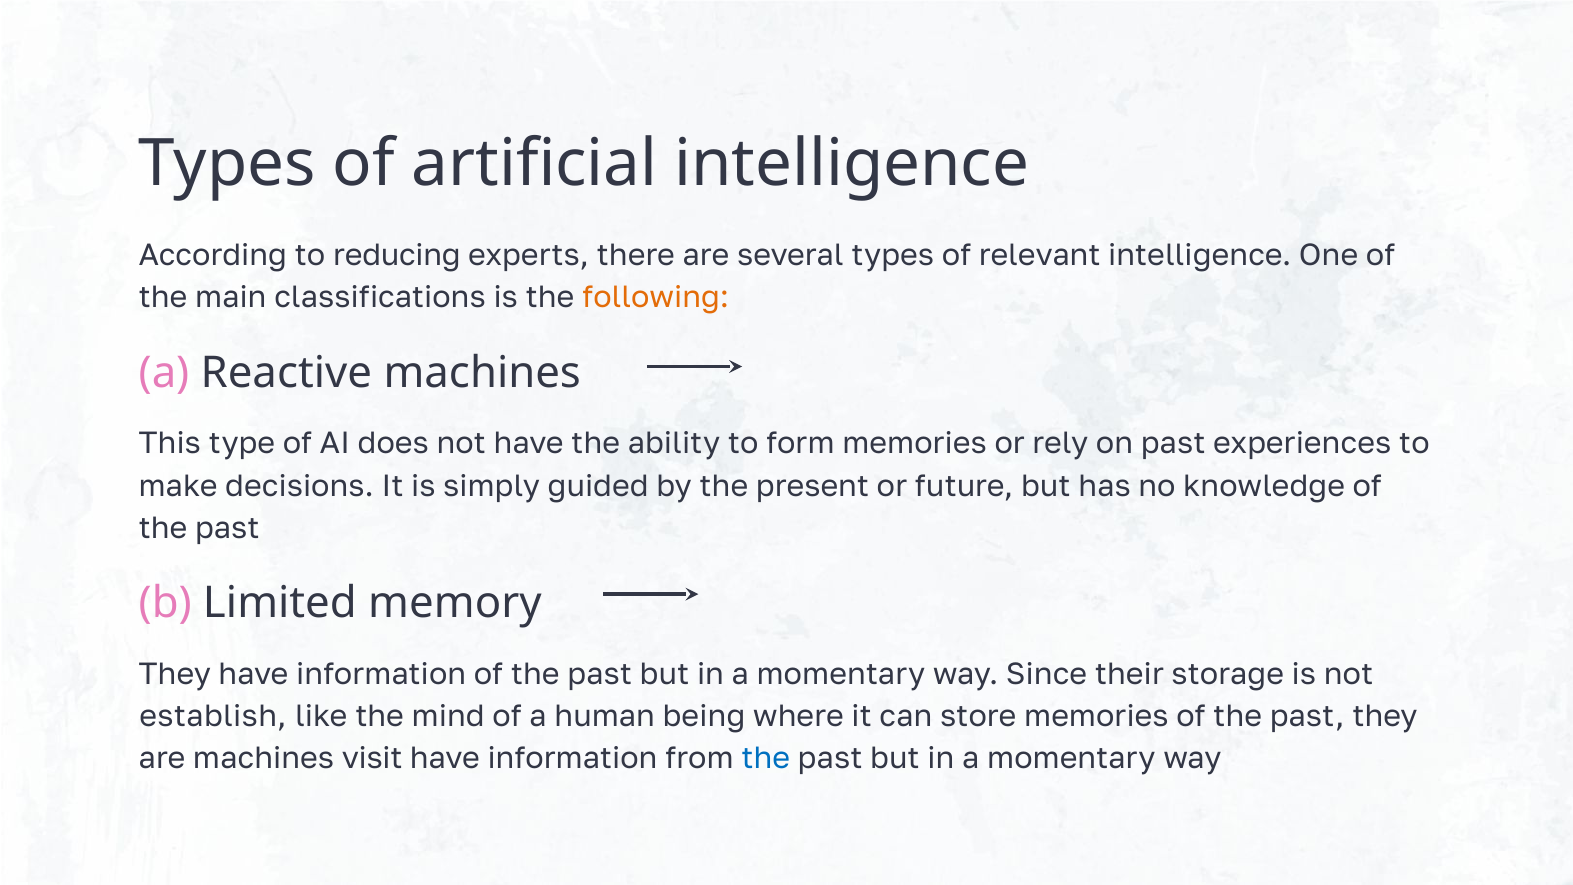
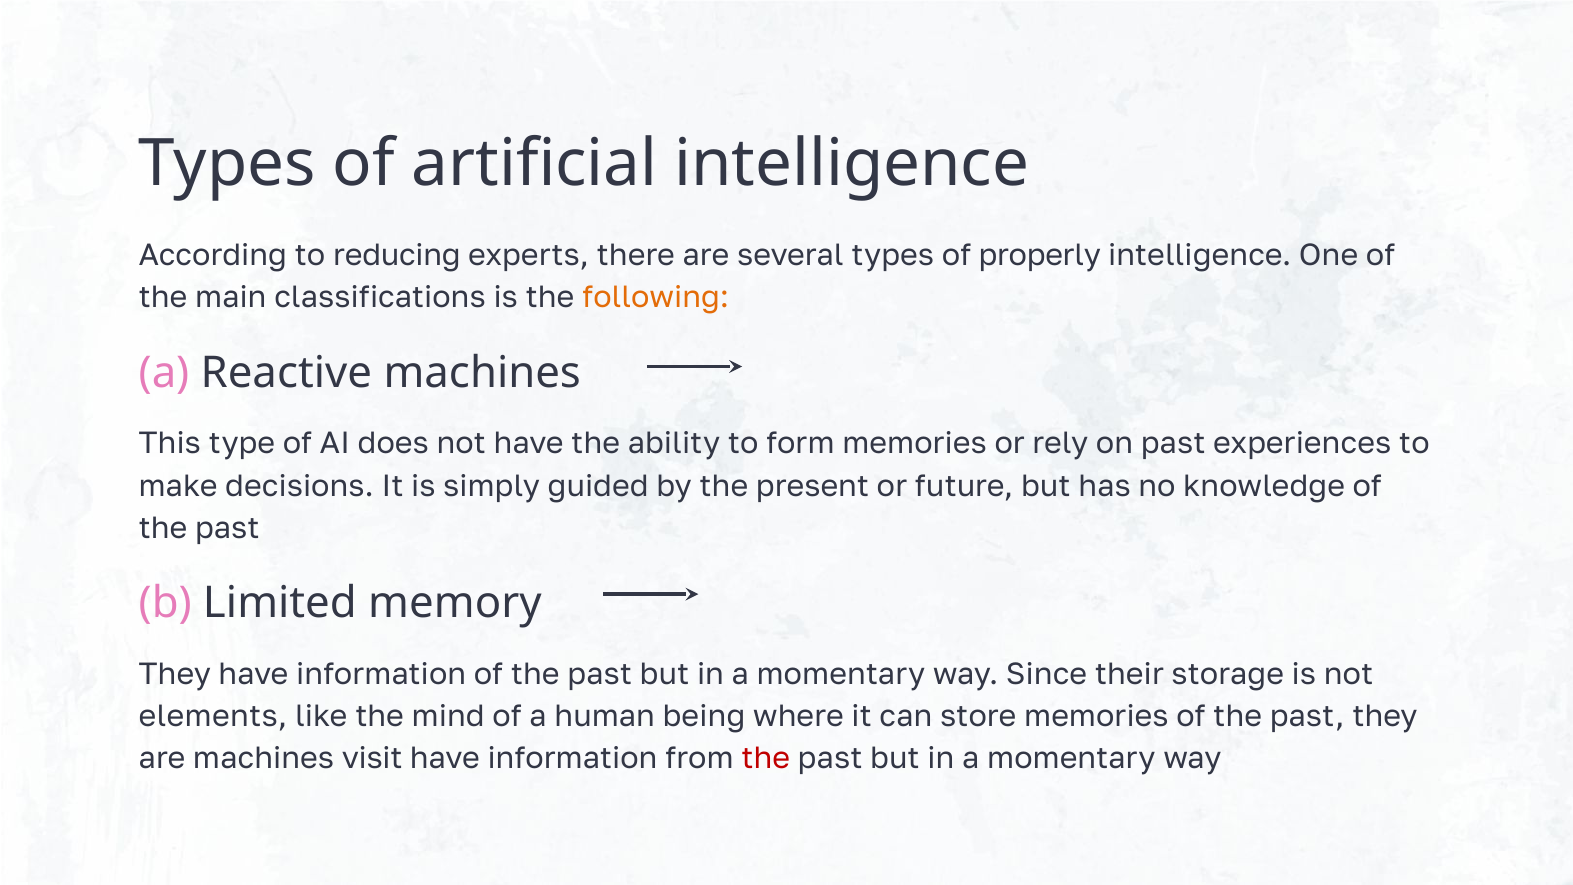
relevant: relevant -> properly (1040, 255)
establish: establish -> elements (213, 717)
the colour: blue -> red (766, 759)
